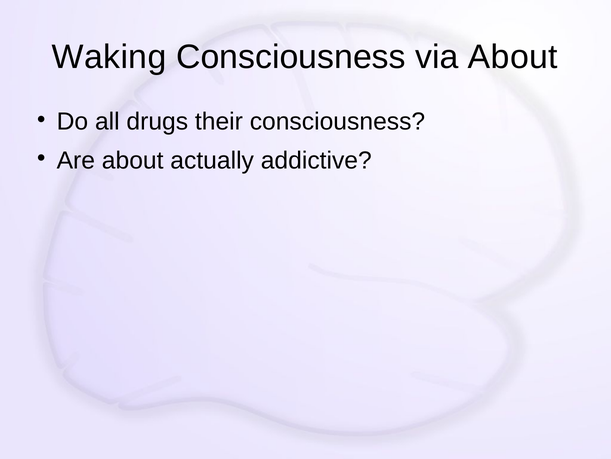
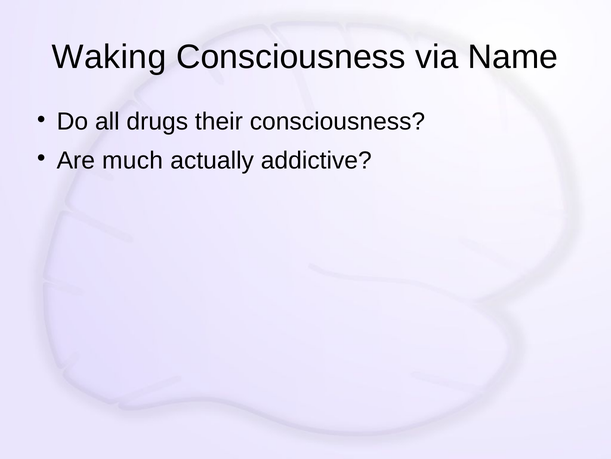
via About: About -> Name (513, 57)
Are about: about -> much (133, 160)
